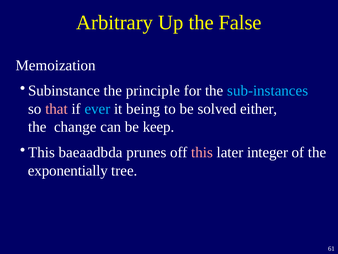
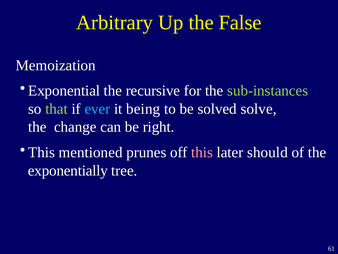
Subinstance: Subinstance -> Exponential (64, 91)
principle: principle -> recursive (153, 91)
sub-instances colour: light blue -> light green (268, 91)
that colour: pink -> light green (57, 109)
either: either -> solve (259, 109)
keep: keep -> right (159, 127)
baeaadbda: baeaadbda -> mentioned (91, 152)
integer: integer -> should (267, 152)
